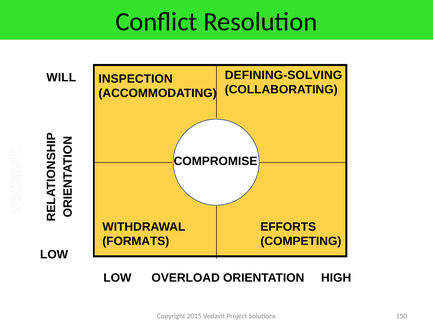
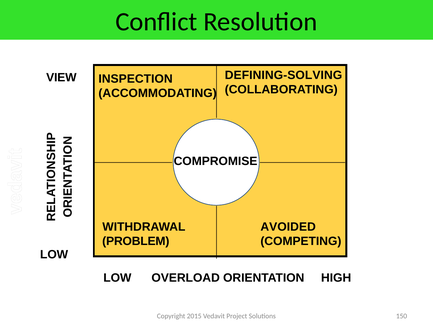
WILL: WILL -> VIEW (61, 77)
EFFORTS: EFFORTS -> AVOIDED (288, 227)
FORMATS: FORMATS -> PROBLEM (136, 241)
